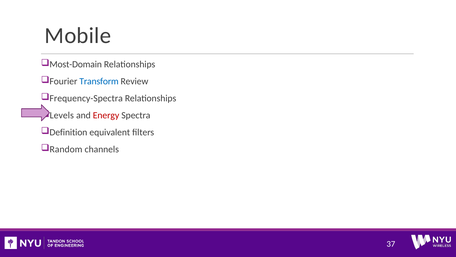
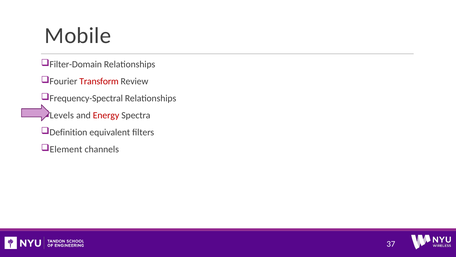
Most-Domain: Most-Domain -> Filter-Domain (76, 64)
Transform colour: blue -> red (99, 81)
Frequency-Spectra: Frequency-Spectra -> Frequency-Spectral (86, 98)
Random: Random -> Element (66, 149)
